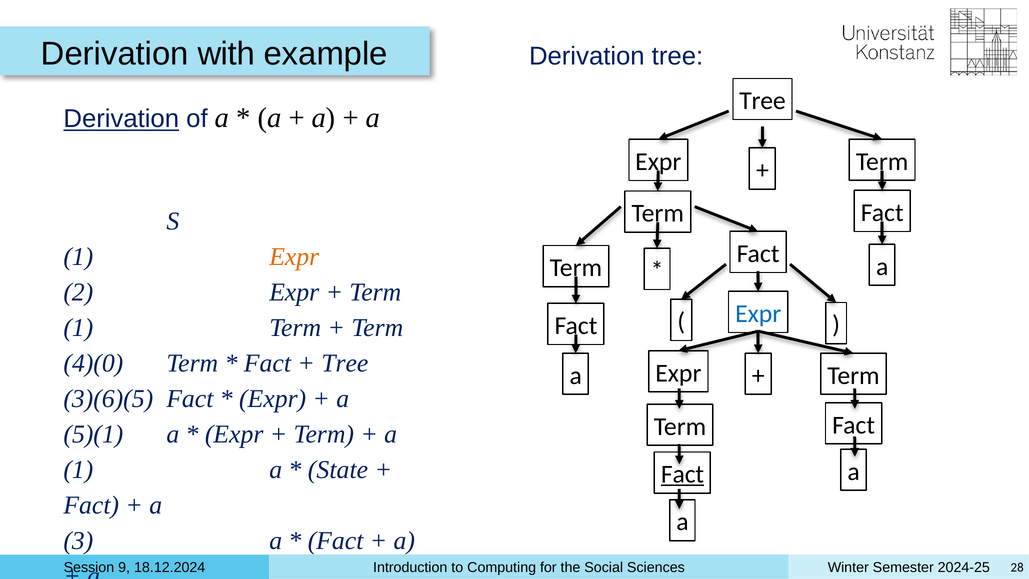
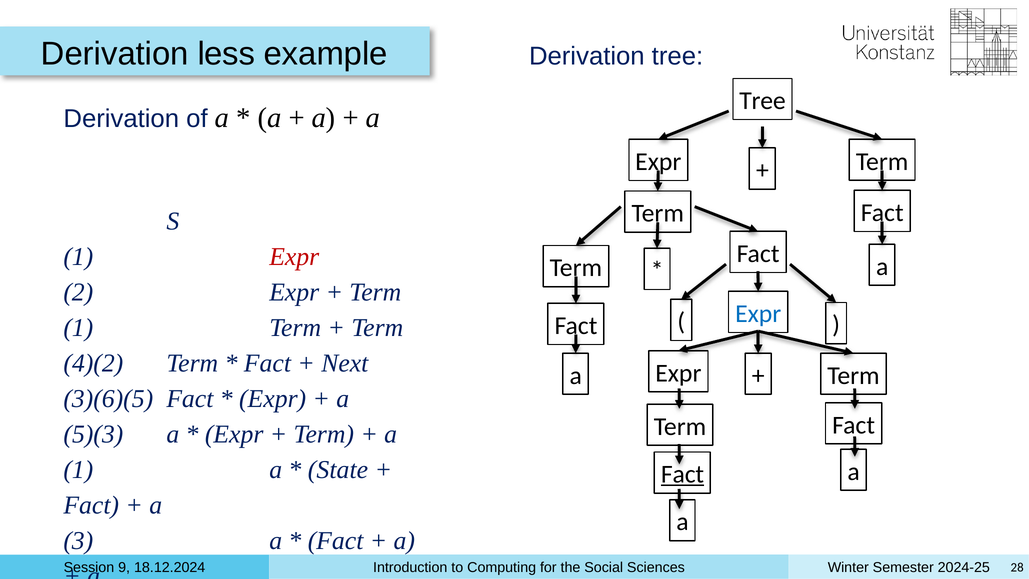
with: with -> less (226, 54)
Derivation underline: present -> none (121, 119)
Expr colour: orange -> red (294, 257)
4)(0: 4)(0 -> 4)(2 (93, 363)
Tree: Tree -> Next (345, 363)
5)(1: 5)(1 -> 5)(3 (93, 434)
